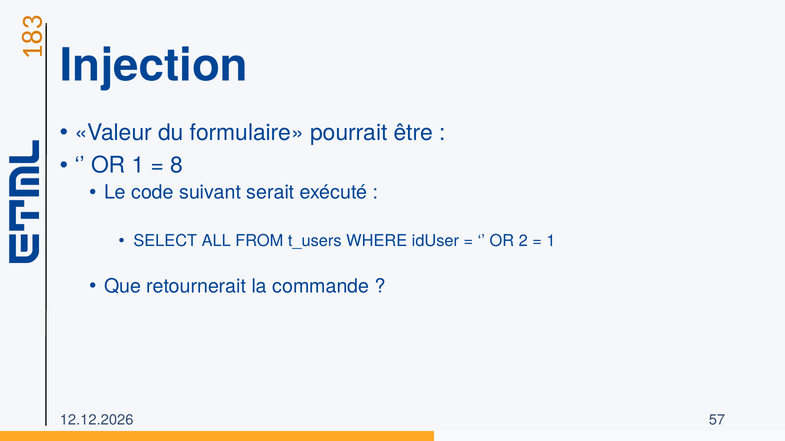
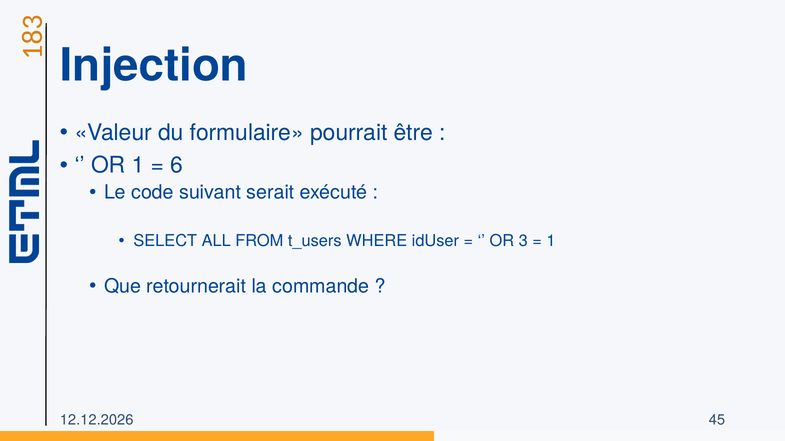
8: 8 -> 6 (177, 166)
OR 2: 2 -> 3 (523, 241)
57: 57 -> 45 (717, 420)
